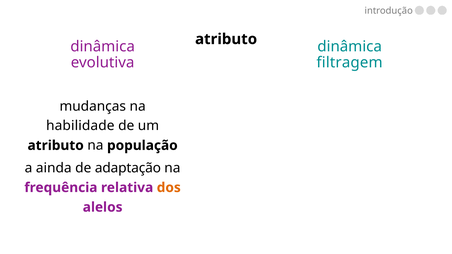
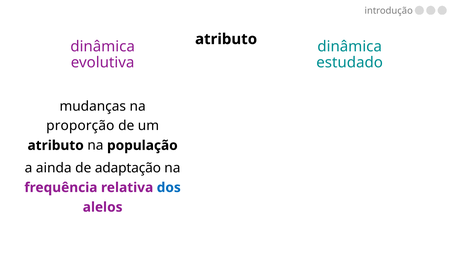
filtragem: filtragem -> estudado (350, 63)
habilidade: habilidade -> proporção (80, 126)
dos colour: orange -> blue (169, 188)
